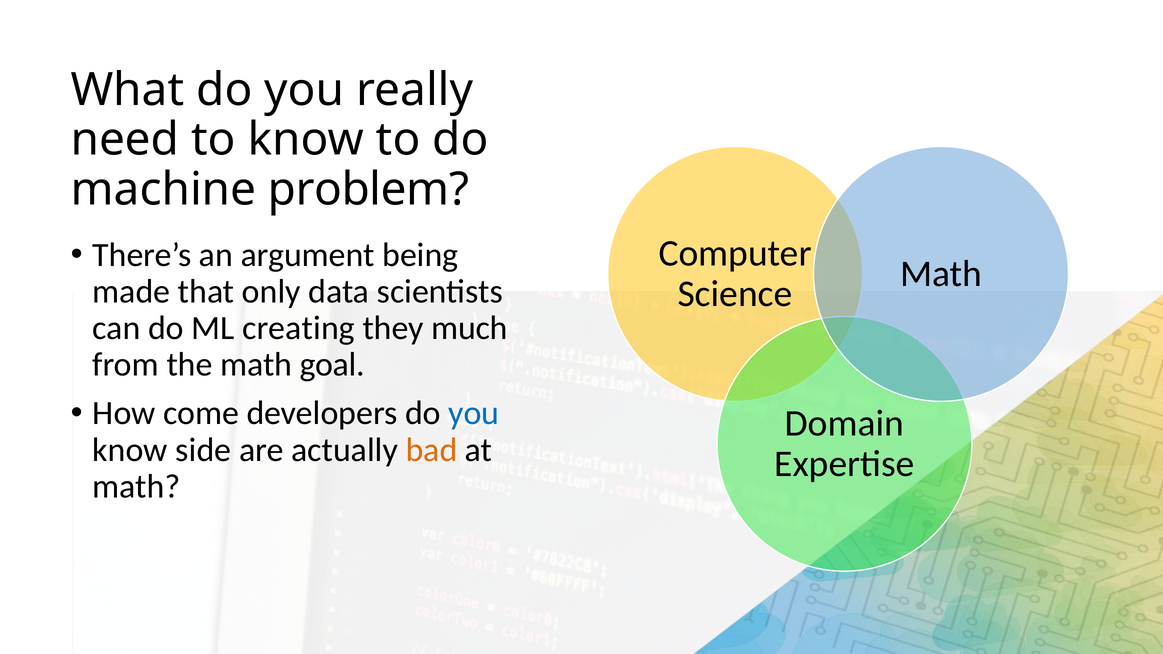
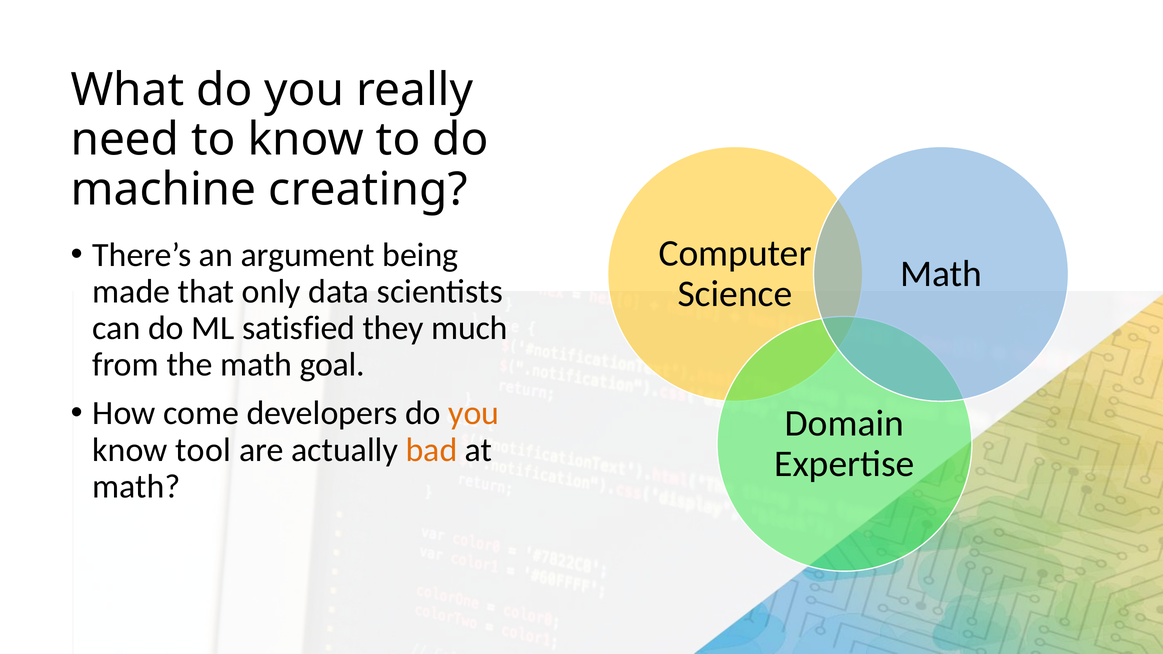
problem: problem -> creating (368, 189)
creating: creating -> satisfied (299, 328)
you colour: blue -> orange (474, 413)
side: side -> tool (203, 450)
